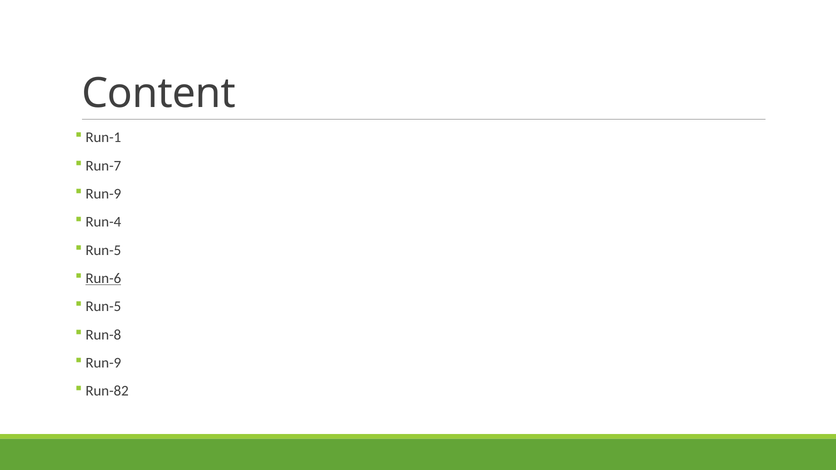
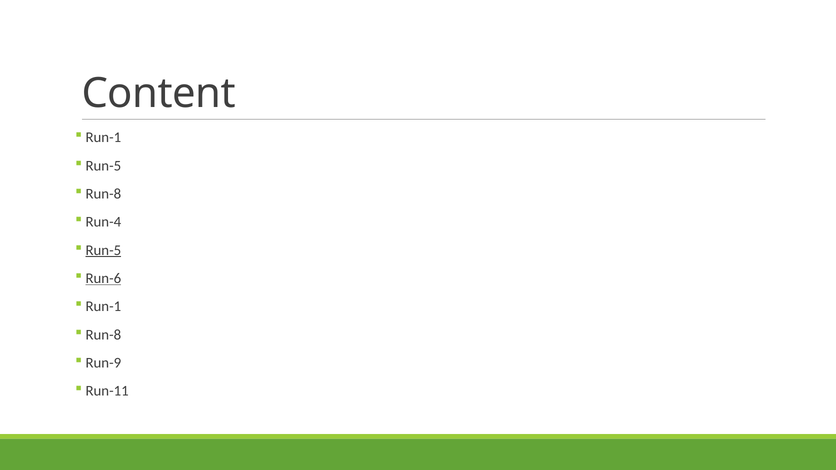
Run-7: Run-7 -> Run-5 (103, 166)
Run-9: Run-9 -> Run-8 (103, 194)
Run-5 underline: none -> present (103, 250)
Run-5: Run-5 -> Run-1 (103, 307)
Run-82: Run-82 -> Run-11 (107, 391)
